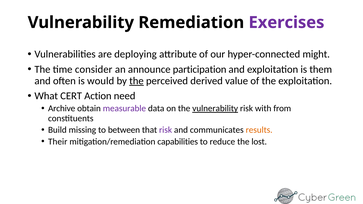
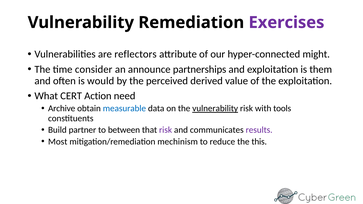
deploying: deploying -> reflectors (135, 54)
participation: participation -> partnerships (200, 69)
the underline: present -> none (136, 81)
measurable colour: purple -> blue (124, 109)
from: from -> tools (282, 109)
missing: missing -> partner (82, 130)
results colour: orange -> purple (259, 130)
Their: Their -> Most (58, 142)
capabilities: capabilities -> mechinism (178, 142)
lost: lost -> this (259, 142)
